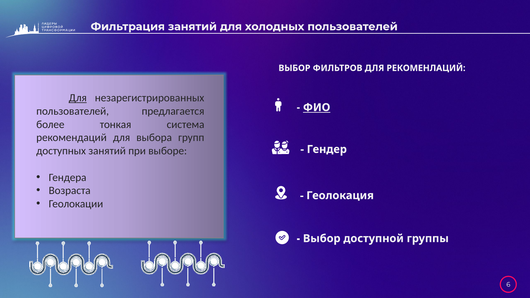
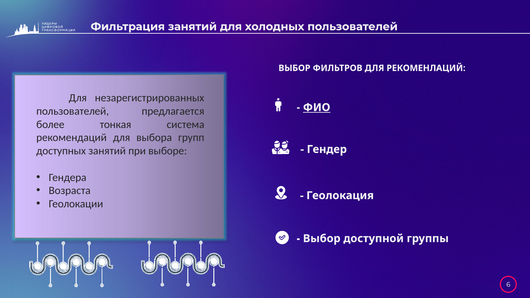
Для underline: present -> none (78, 98)
